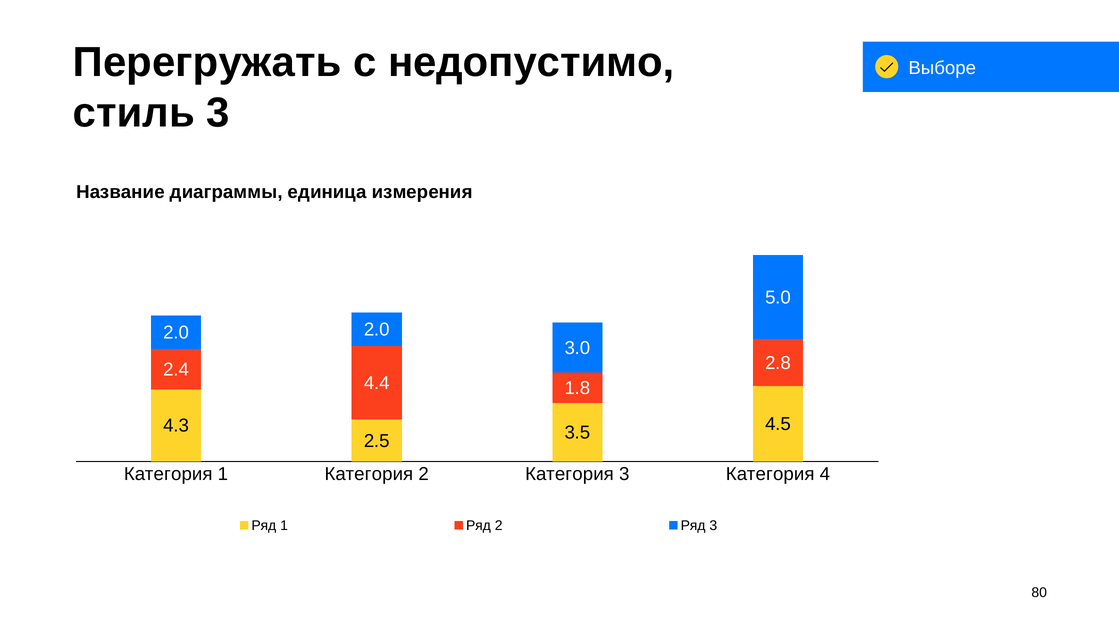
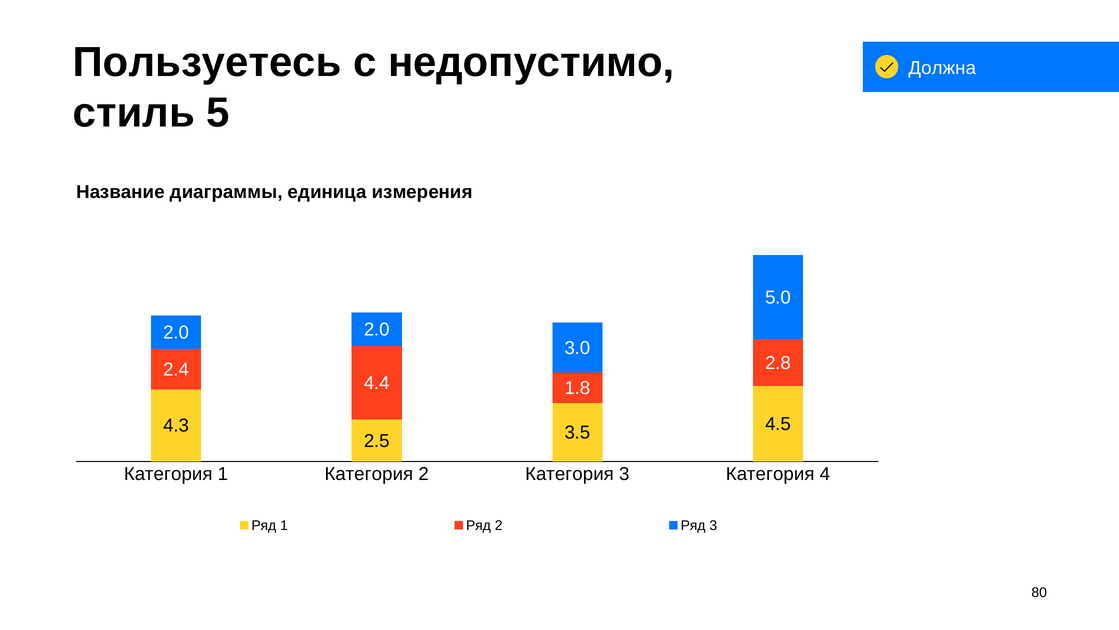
Перегружать: Перегружать -> Пользуетесь (207, 62)
Выборе: Выборе -> Должна (942, 68)
стиль 3: 3 -> 5 (218, 113)
